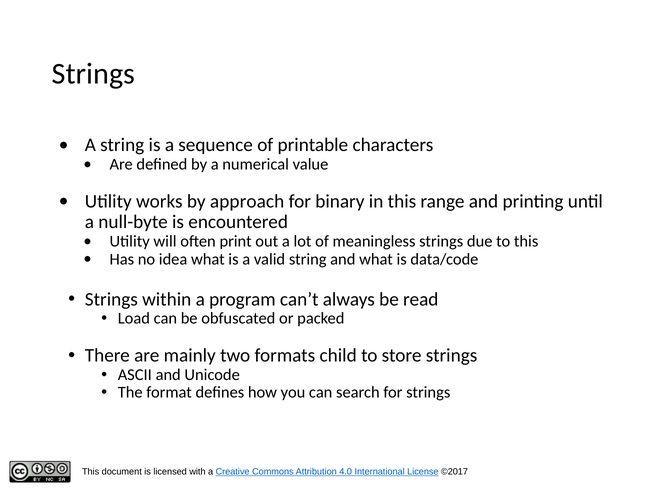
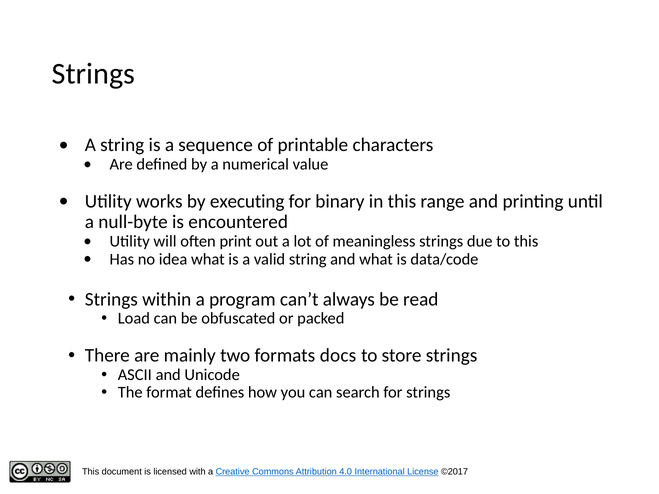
approach: approach -> executing (247, 201)
child: child -> docs (338, 356)
